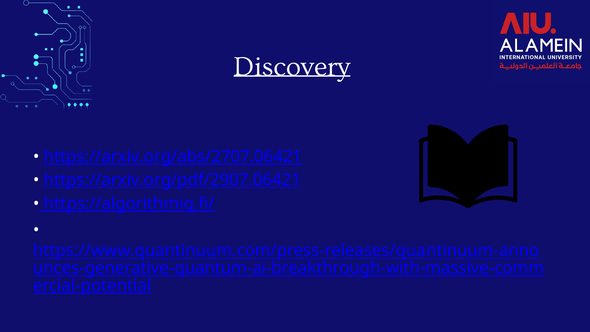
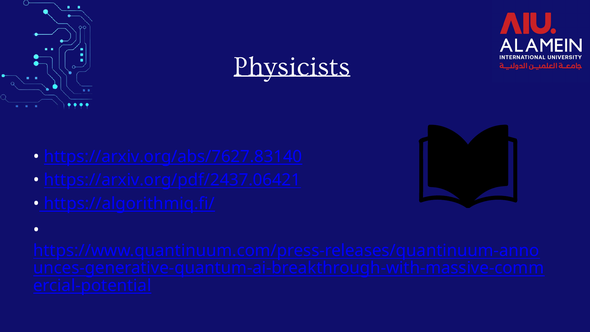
Discovery: Discovery -> Physicists (292, 66)
https://arxiv.org/abs/2707.06421: https://arxiv.org/abs/2707.06421 -> https://arxiv.org/abs/7627.83140 (173, 156)
https://arxiv.org/pdf/2907.06421: https://arxiv.org/pdf/2907.06421 -> https://arxiv.org/pdf/2437.06421 (172, 180)
